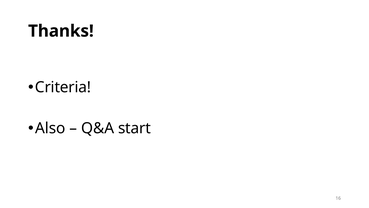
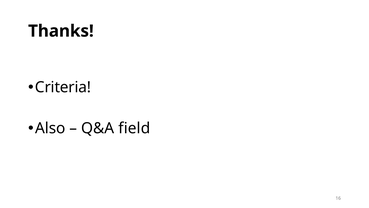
start: start -> field (134, 128)
